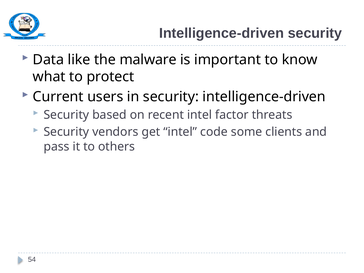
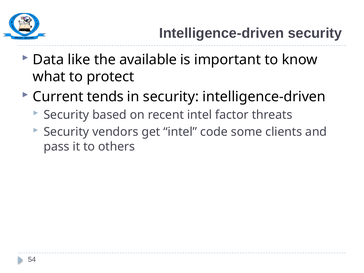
malware: malware -> available (148, 60)
users: users -> tends (105, 97)
